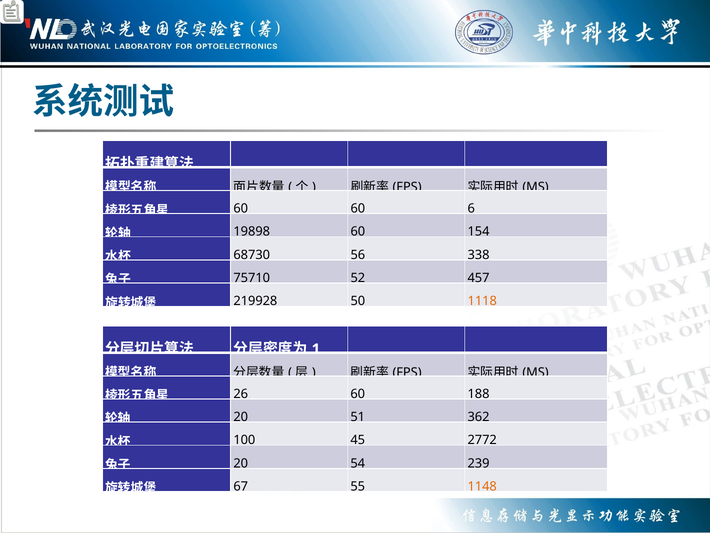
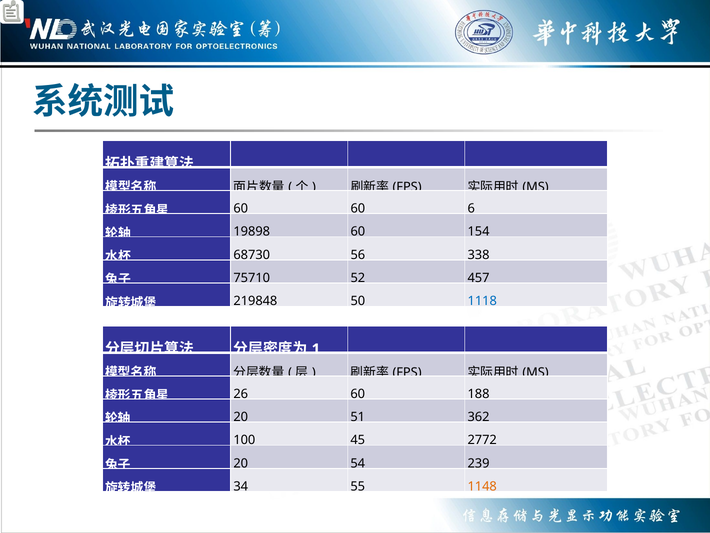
219928: 219928 -> 219848 (255, 301)
1118 colour: orange -> blue (482, 301)
67: 67 -> 34 (241, 486)
